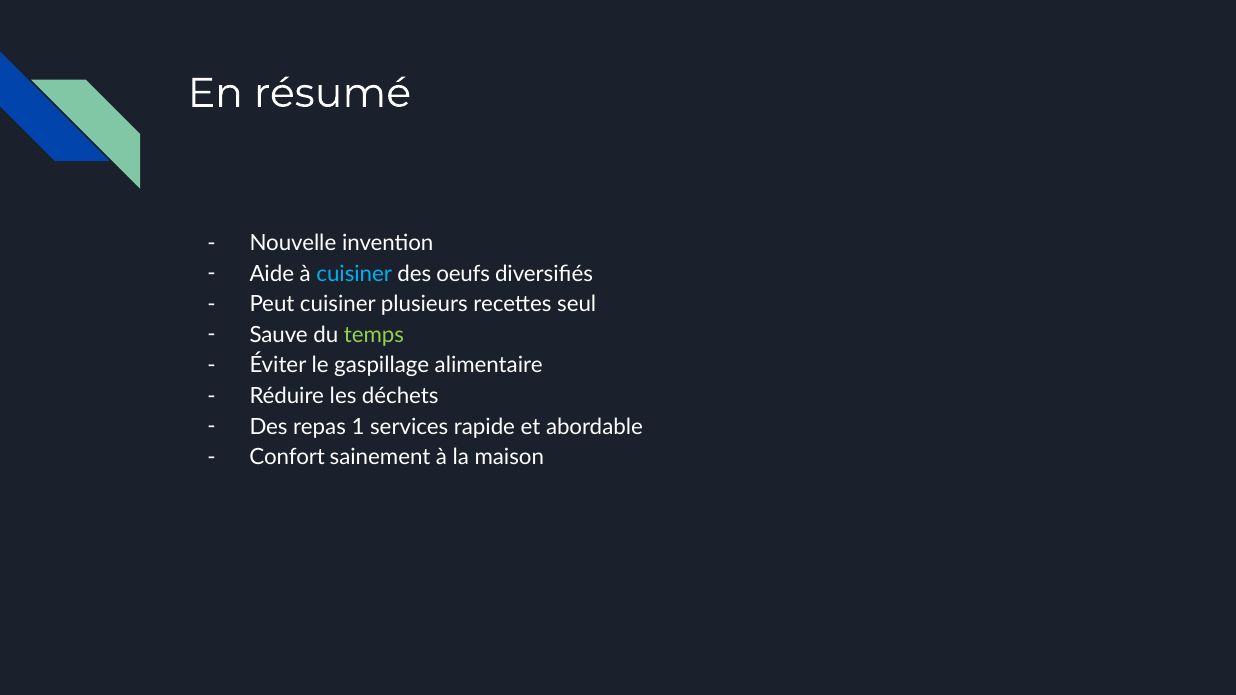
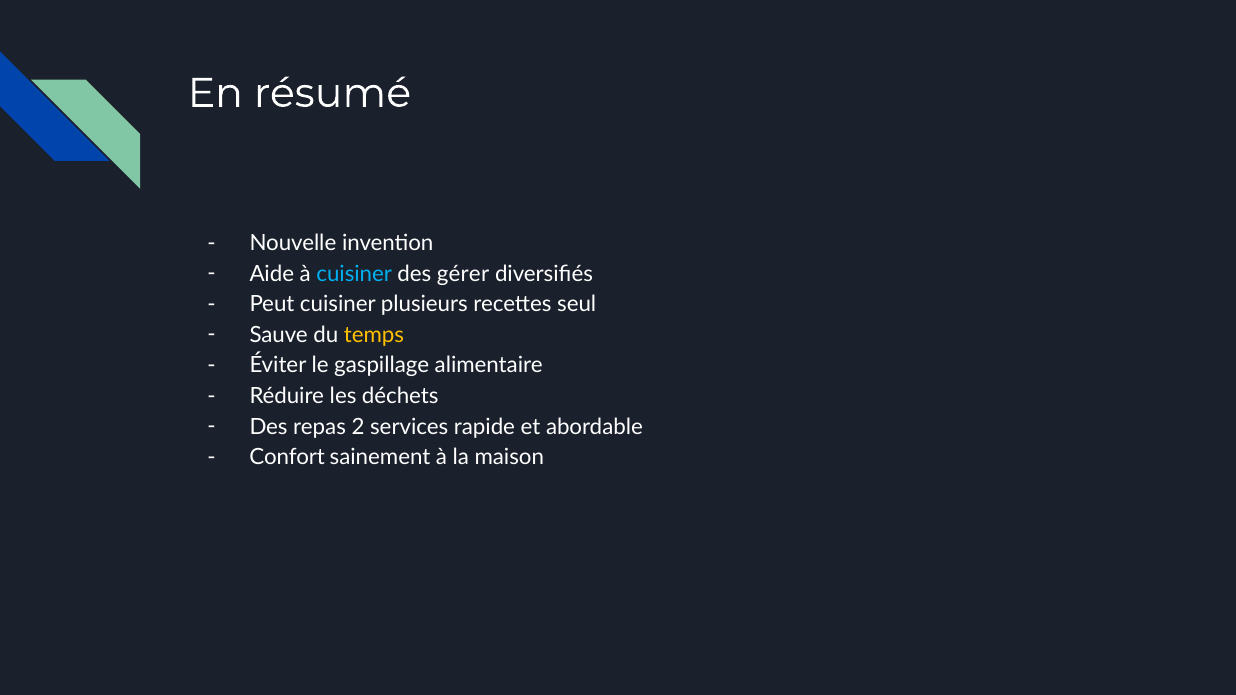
oeufs: oeufs -> gérer (463, 274)
temps colour: light green -> yellow (374, 335)
1: 1 -> 2 (358, 427)
